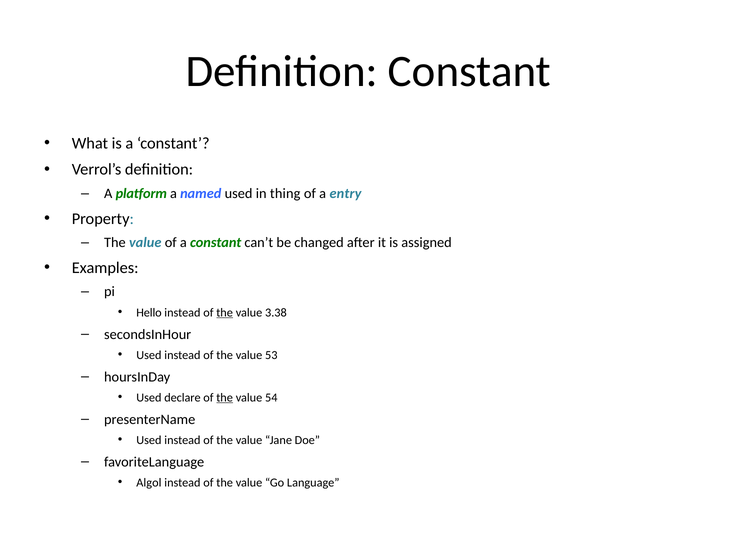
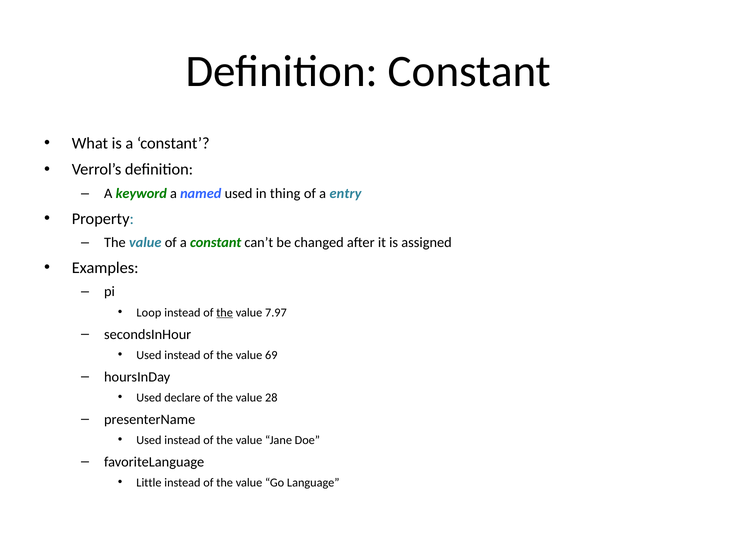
platform: platform -> keyword (141, 194)
Hello: Hello -> Loop (149, 313)
3.38: 3.38 -> 7.97 (276, 313)
53: 53 -> 69 (271, 355)
the underline: present -> none (225, 398)
54: 54 -> 28 (271, 398)
Algol: Algol -> Little (149, 483)
